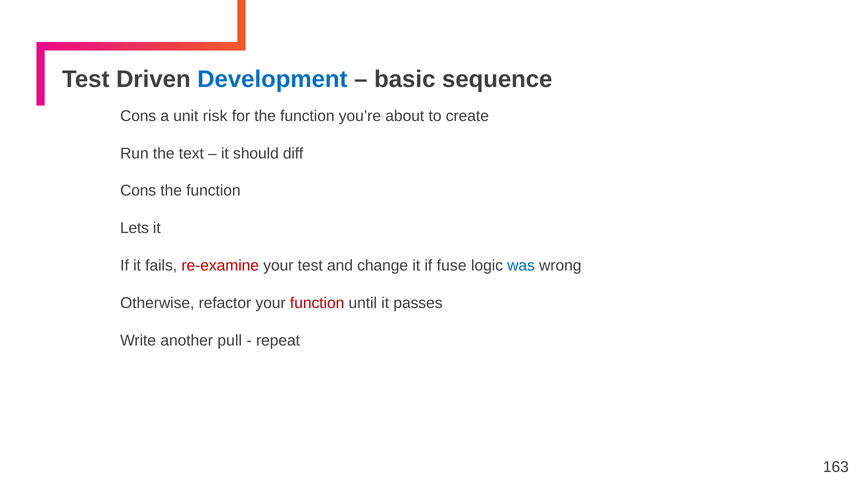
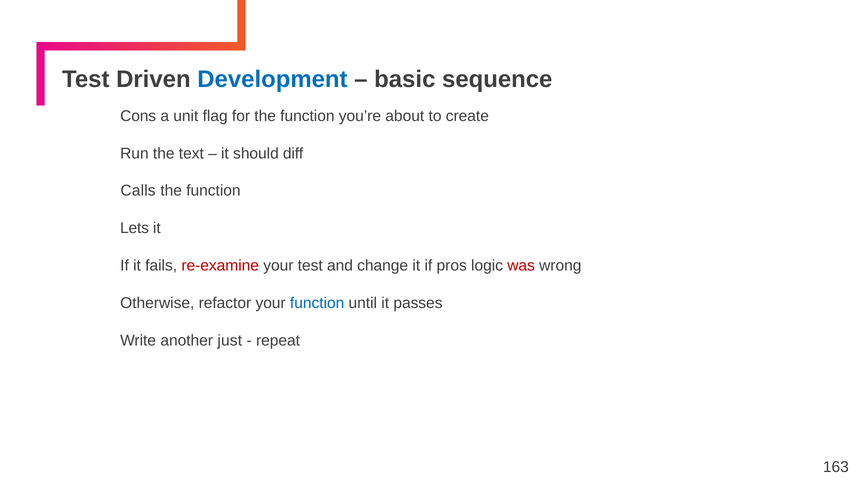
risk: risk -> flag (215, 116)
Cons: Cons -> Calls (138, 191)
fuse: fuse -> pros (452, 265)
was colour: blue -> red (521, 265)
function colour: red -> blue (317, 303)
pull: pull -> just (230, 340)
